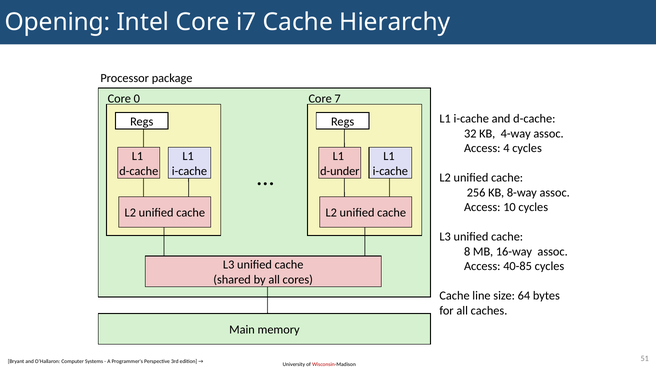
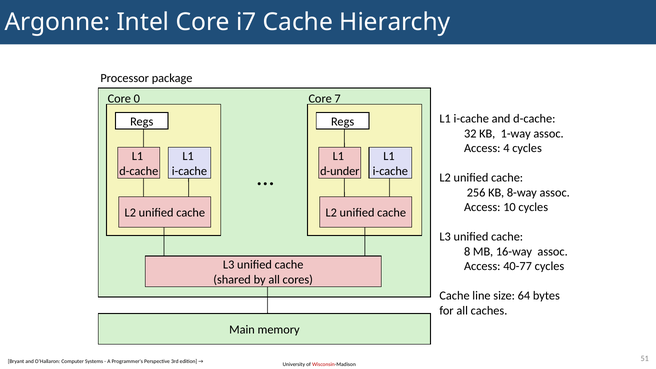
Opening: Opening -> Argonne (58, 22)
4-way: 4-way -> 1-way (516, 133)
40-85: 40-85 -> 40-77 (518, 266)
